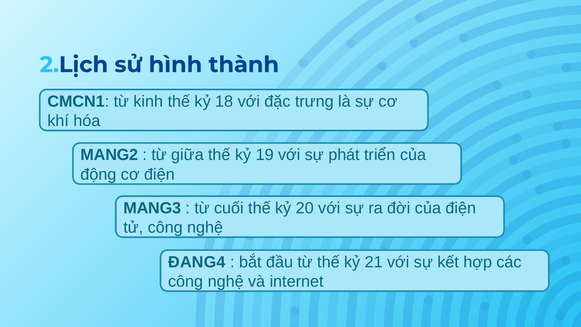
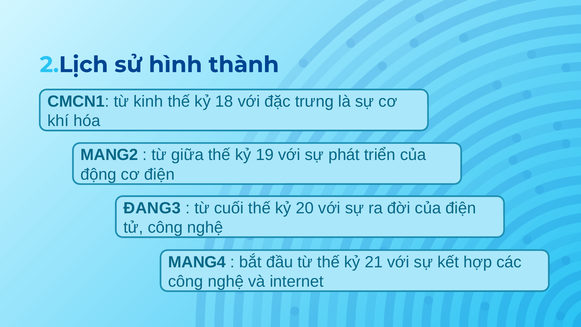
MANG3: MANG3 -> ĐANG3 (152, 208)
ĐANG4: ĐANG4 -> MANG4 (197, 262)
